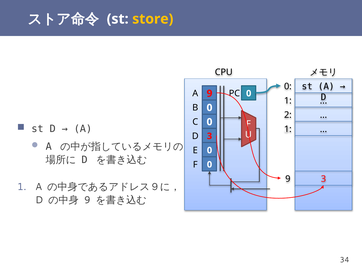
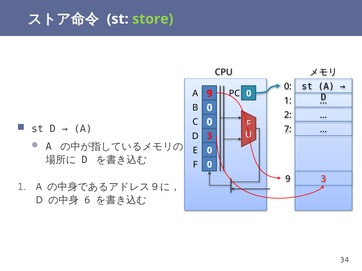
store colour: yellow -> light green (153, 19)
1: 1 -> 7 (288, 129)
9: 9 -> 6 (87, 200)
